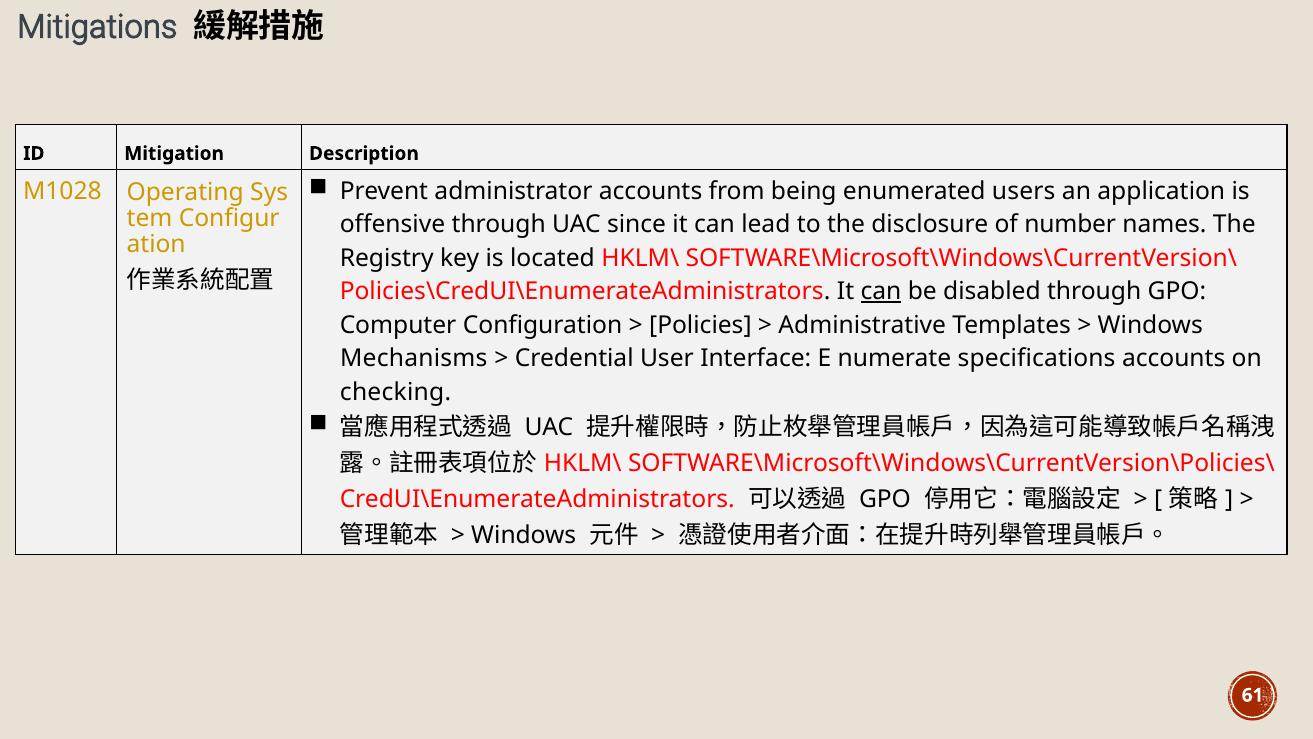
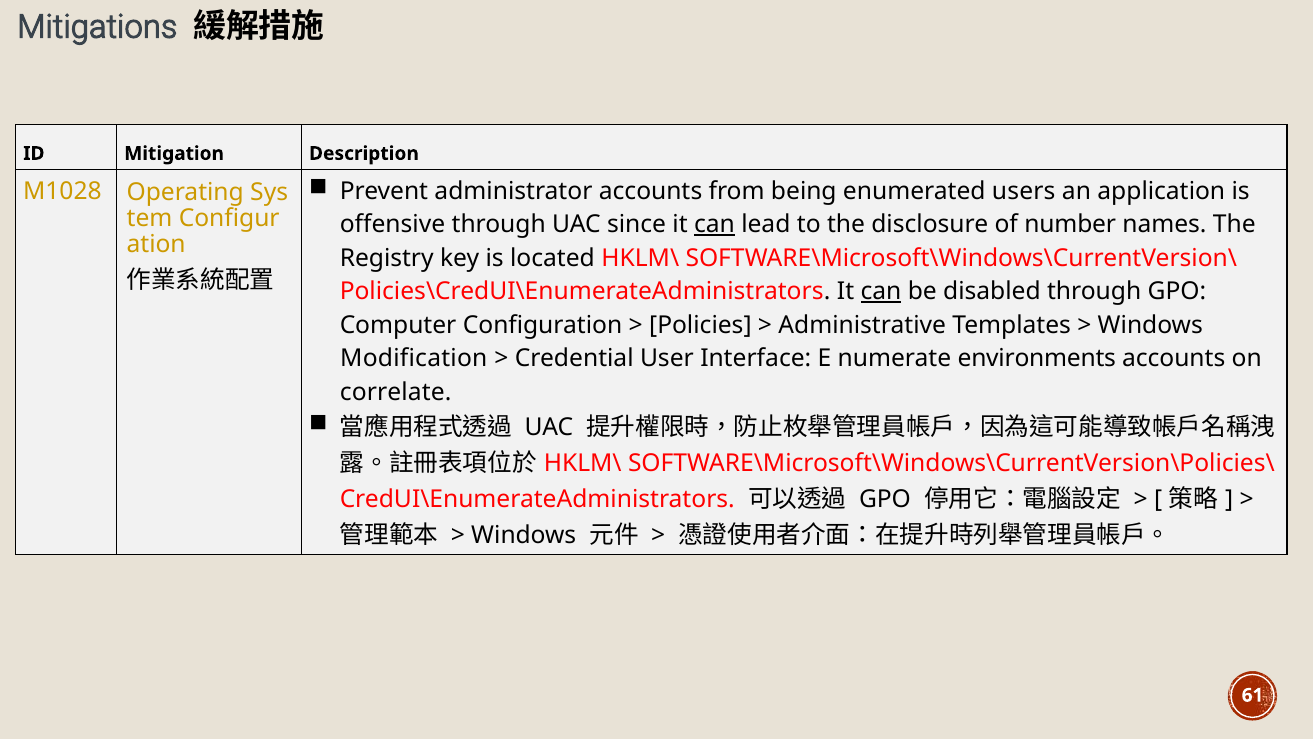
can underline: none -> present (714, 224)
Mechanisms: Mechanisms -> Modification (414, 358)
specifications: specifications -> environments (1037, 358)
checking: checking -> correlate (396, 392)
